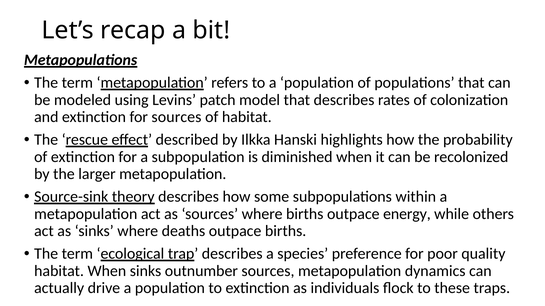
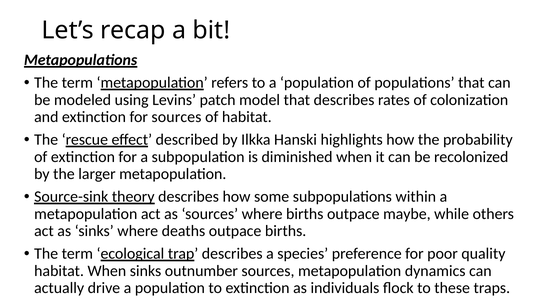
energy: energy -> maybe (407, 214)
